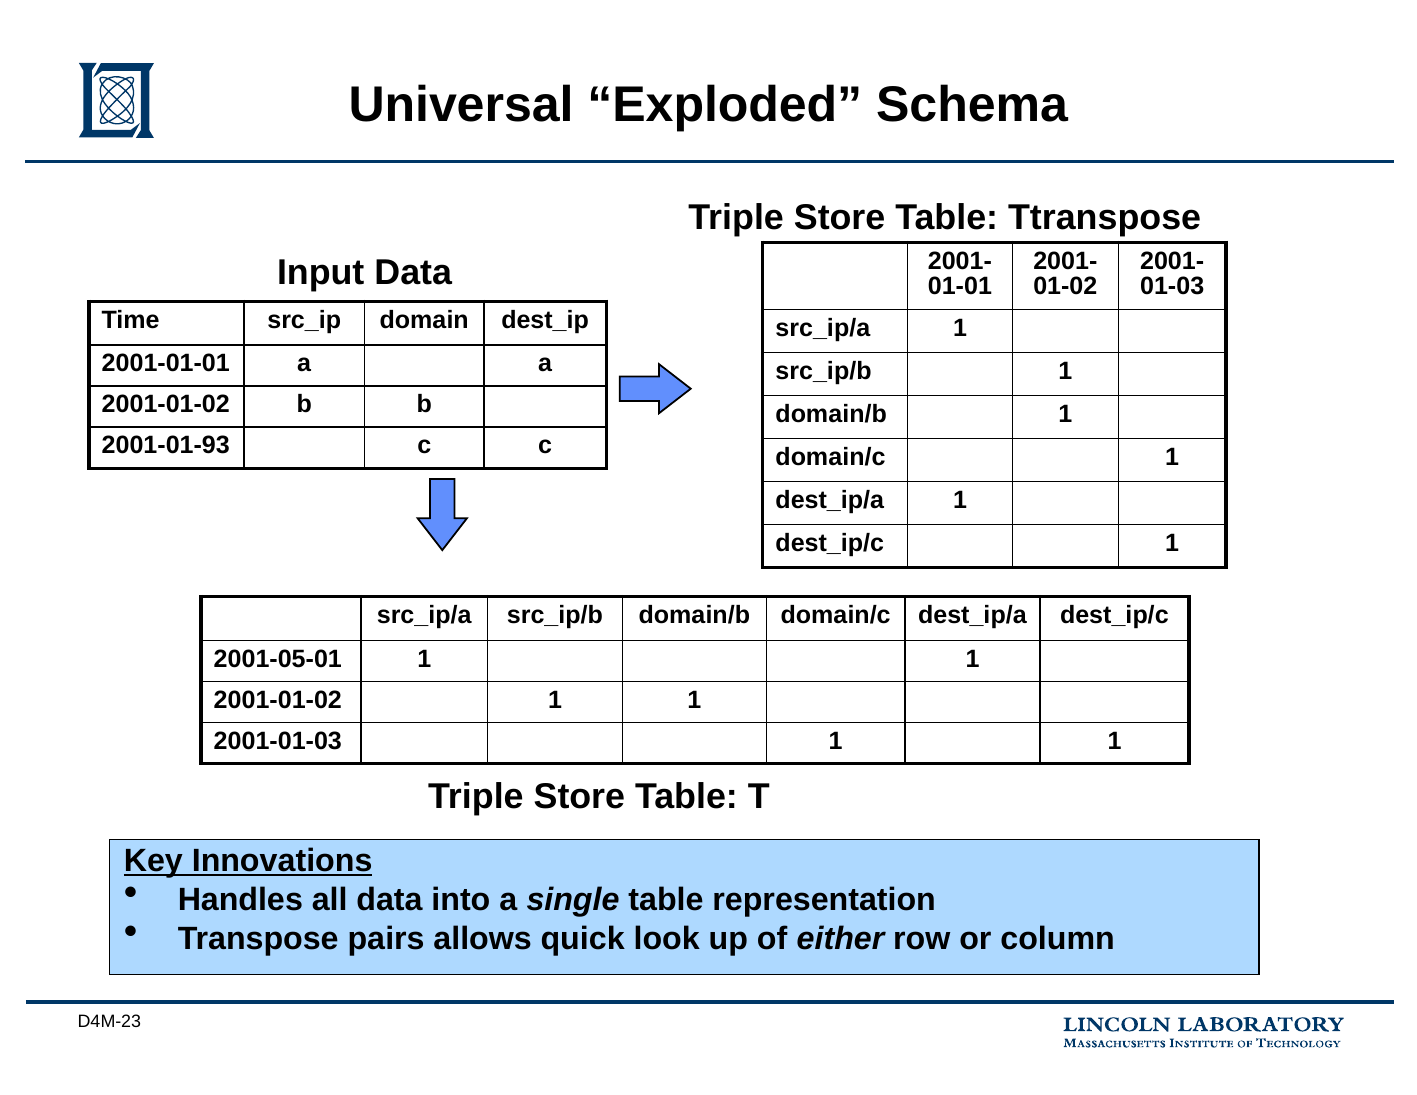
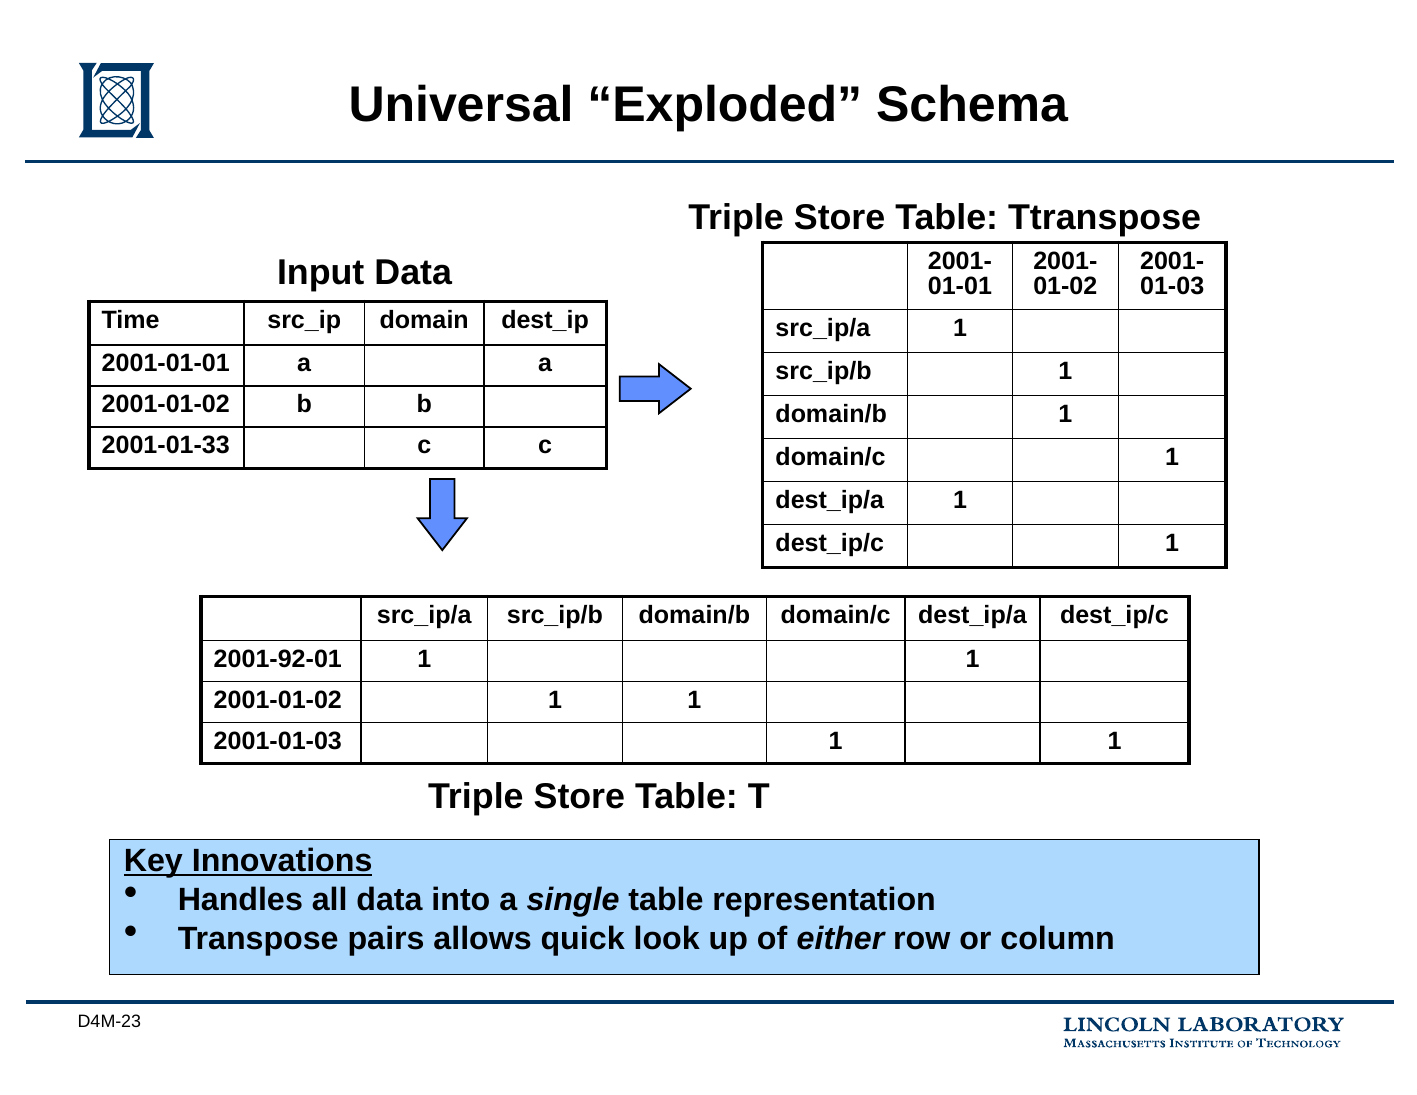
2001-01-93: 2001-01-93 -> 2001-01-33 (166, 446)
2001-05-01: 2001-05-01 -> 2001-92-01 (278, 659)
